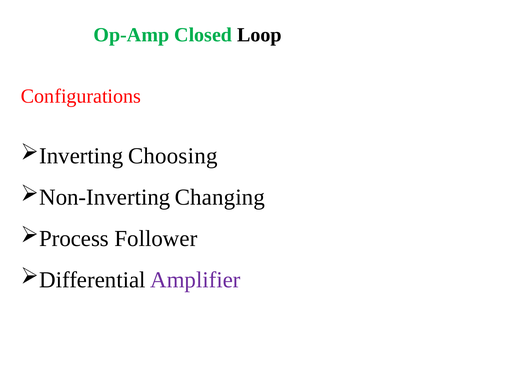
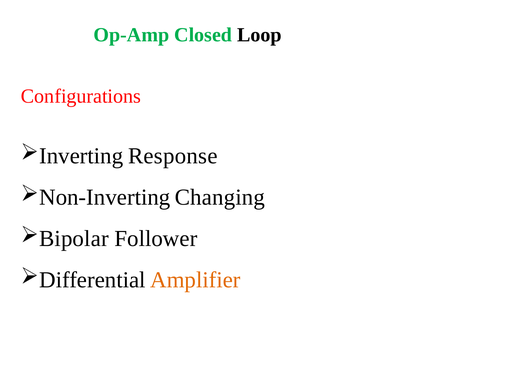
Choosing: Choosing -> Response (173, 156)
Process: Process -> Bipolar (74, 239)
Amplifier colour: purple -> orange (195, 280)
